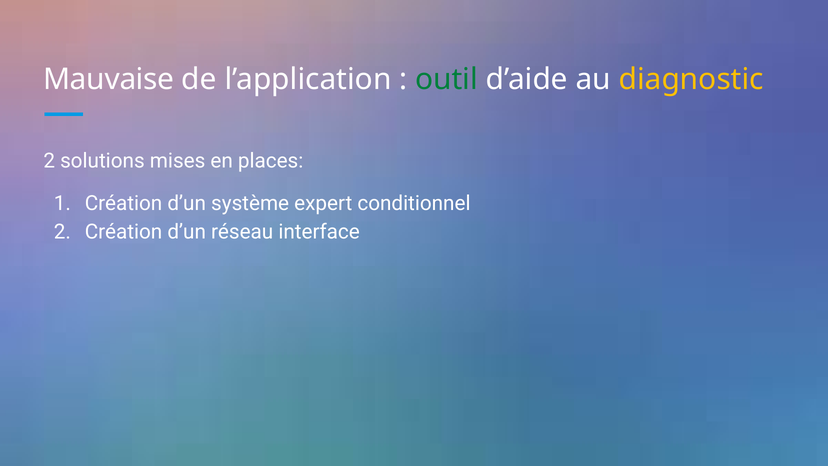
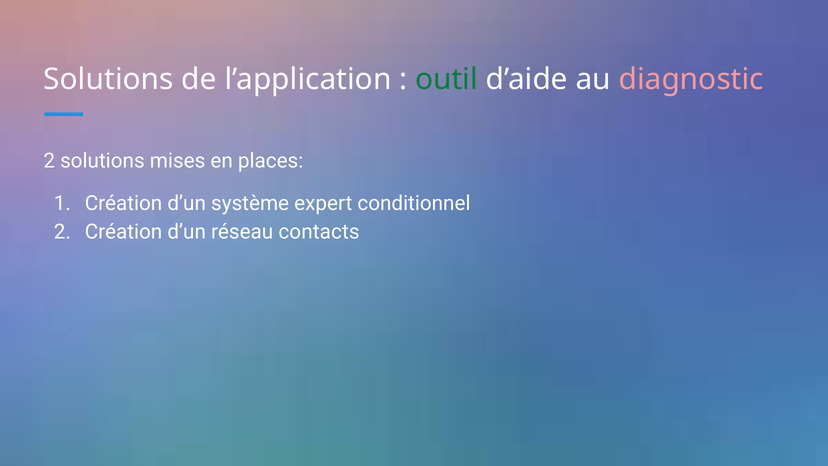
Mauvaise: Mauvaise -> Solutions (109, 79)
diagnostic colour: yellow -> pink (691, 79)
interface: interface -> contacts (319, 232)
